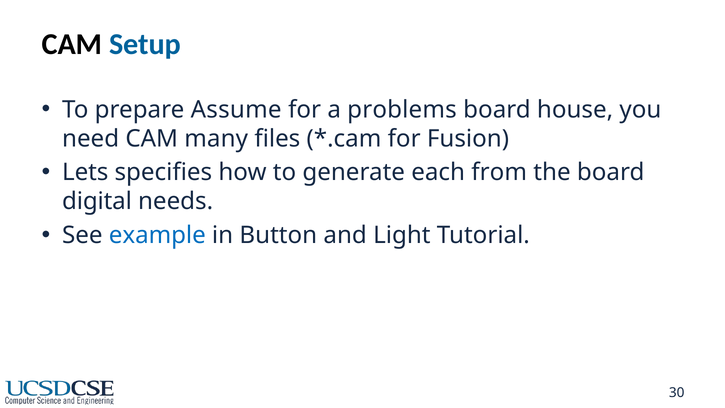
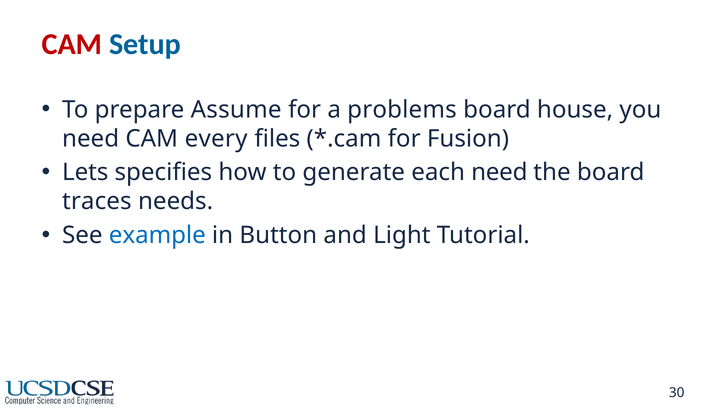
CAM colour: black -> red (72, 44)
many: many -> every (216, 139)
each from: from -> need (499, 172)
digital: digital -> traces (97, 201)
